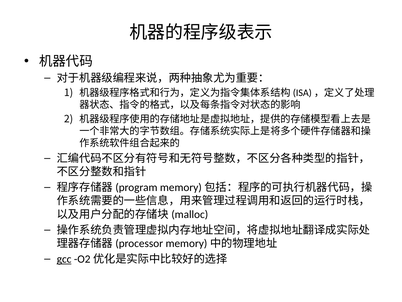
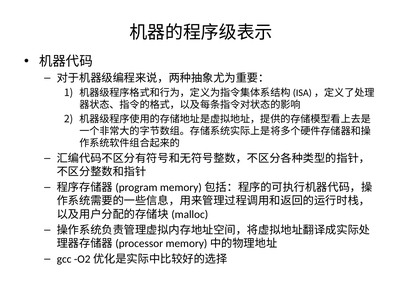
gcc underline: present -> none (64, 259)
